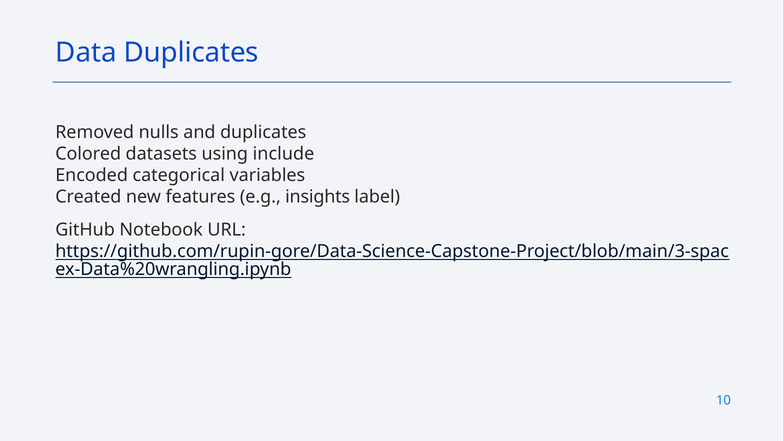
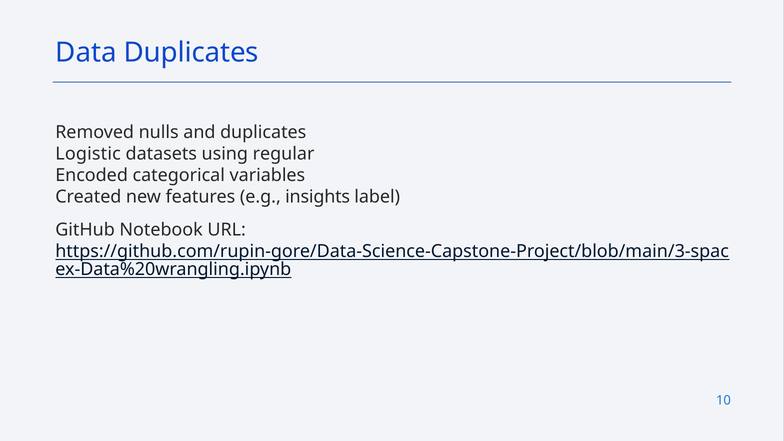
Colored: Colored -> Logistic (88, 154)
include: include -> regular (284, 154)
